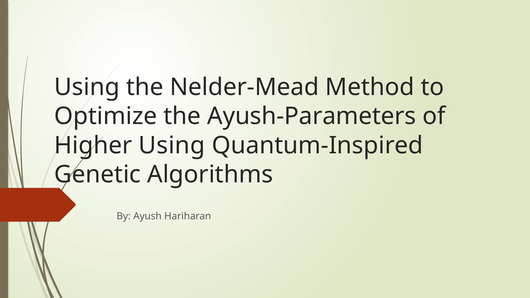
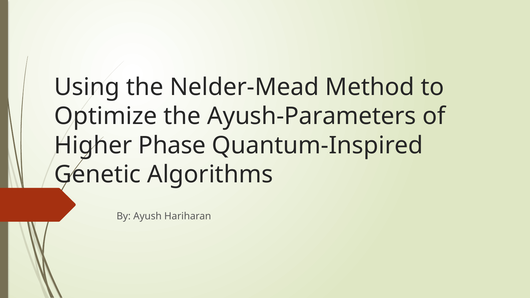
Higher Using: Using -> Phase (172, 145)
